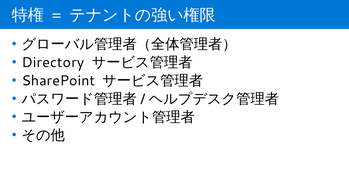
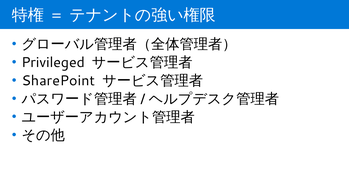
Directory: Directory -> Privileged (53, 63)
